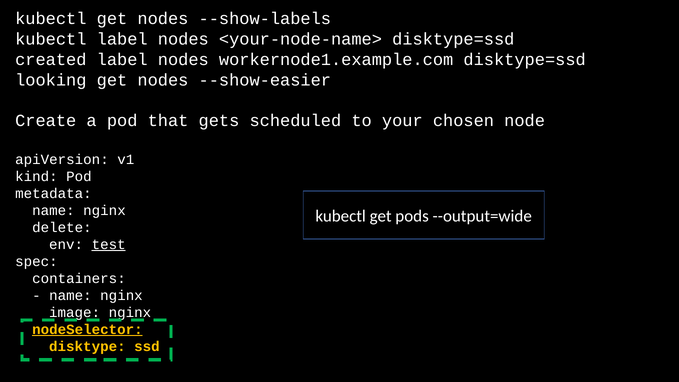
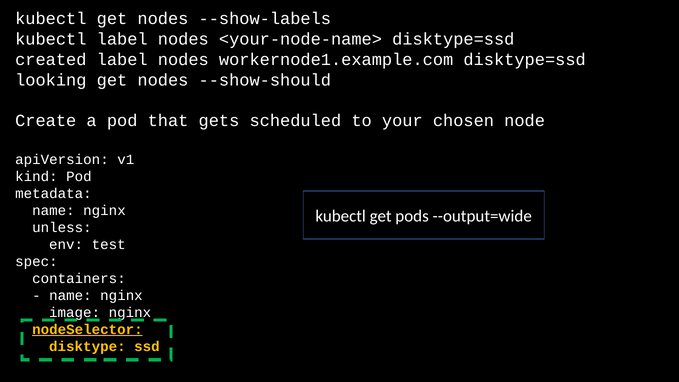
--show-easier: --show-easier -> --show-should (265, 80)
delete: delete -> unless (62, 227)
test underline: present -> none (109, 244)
